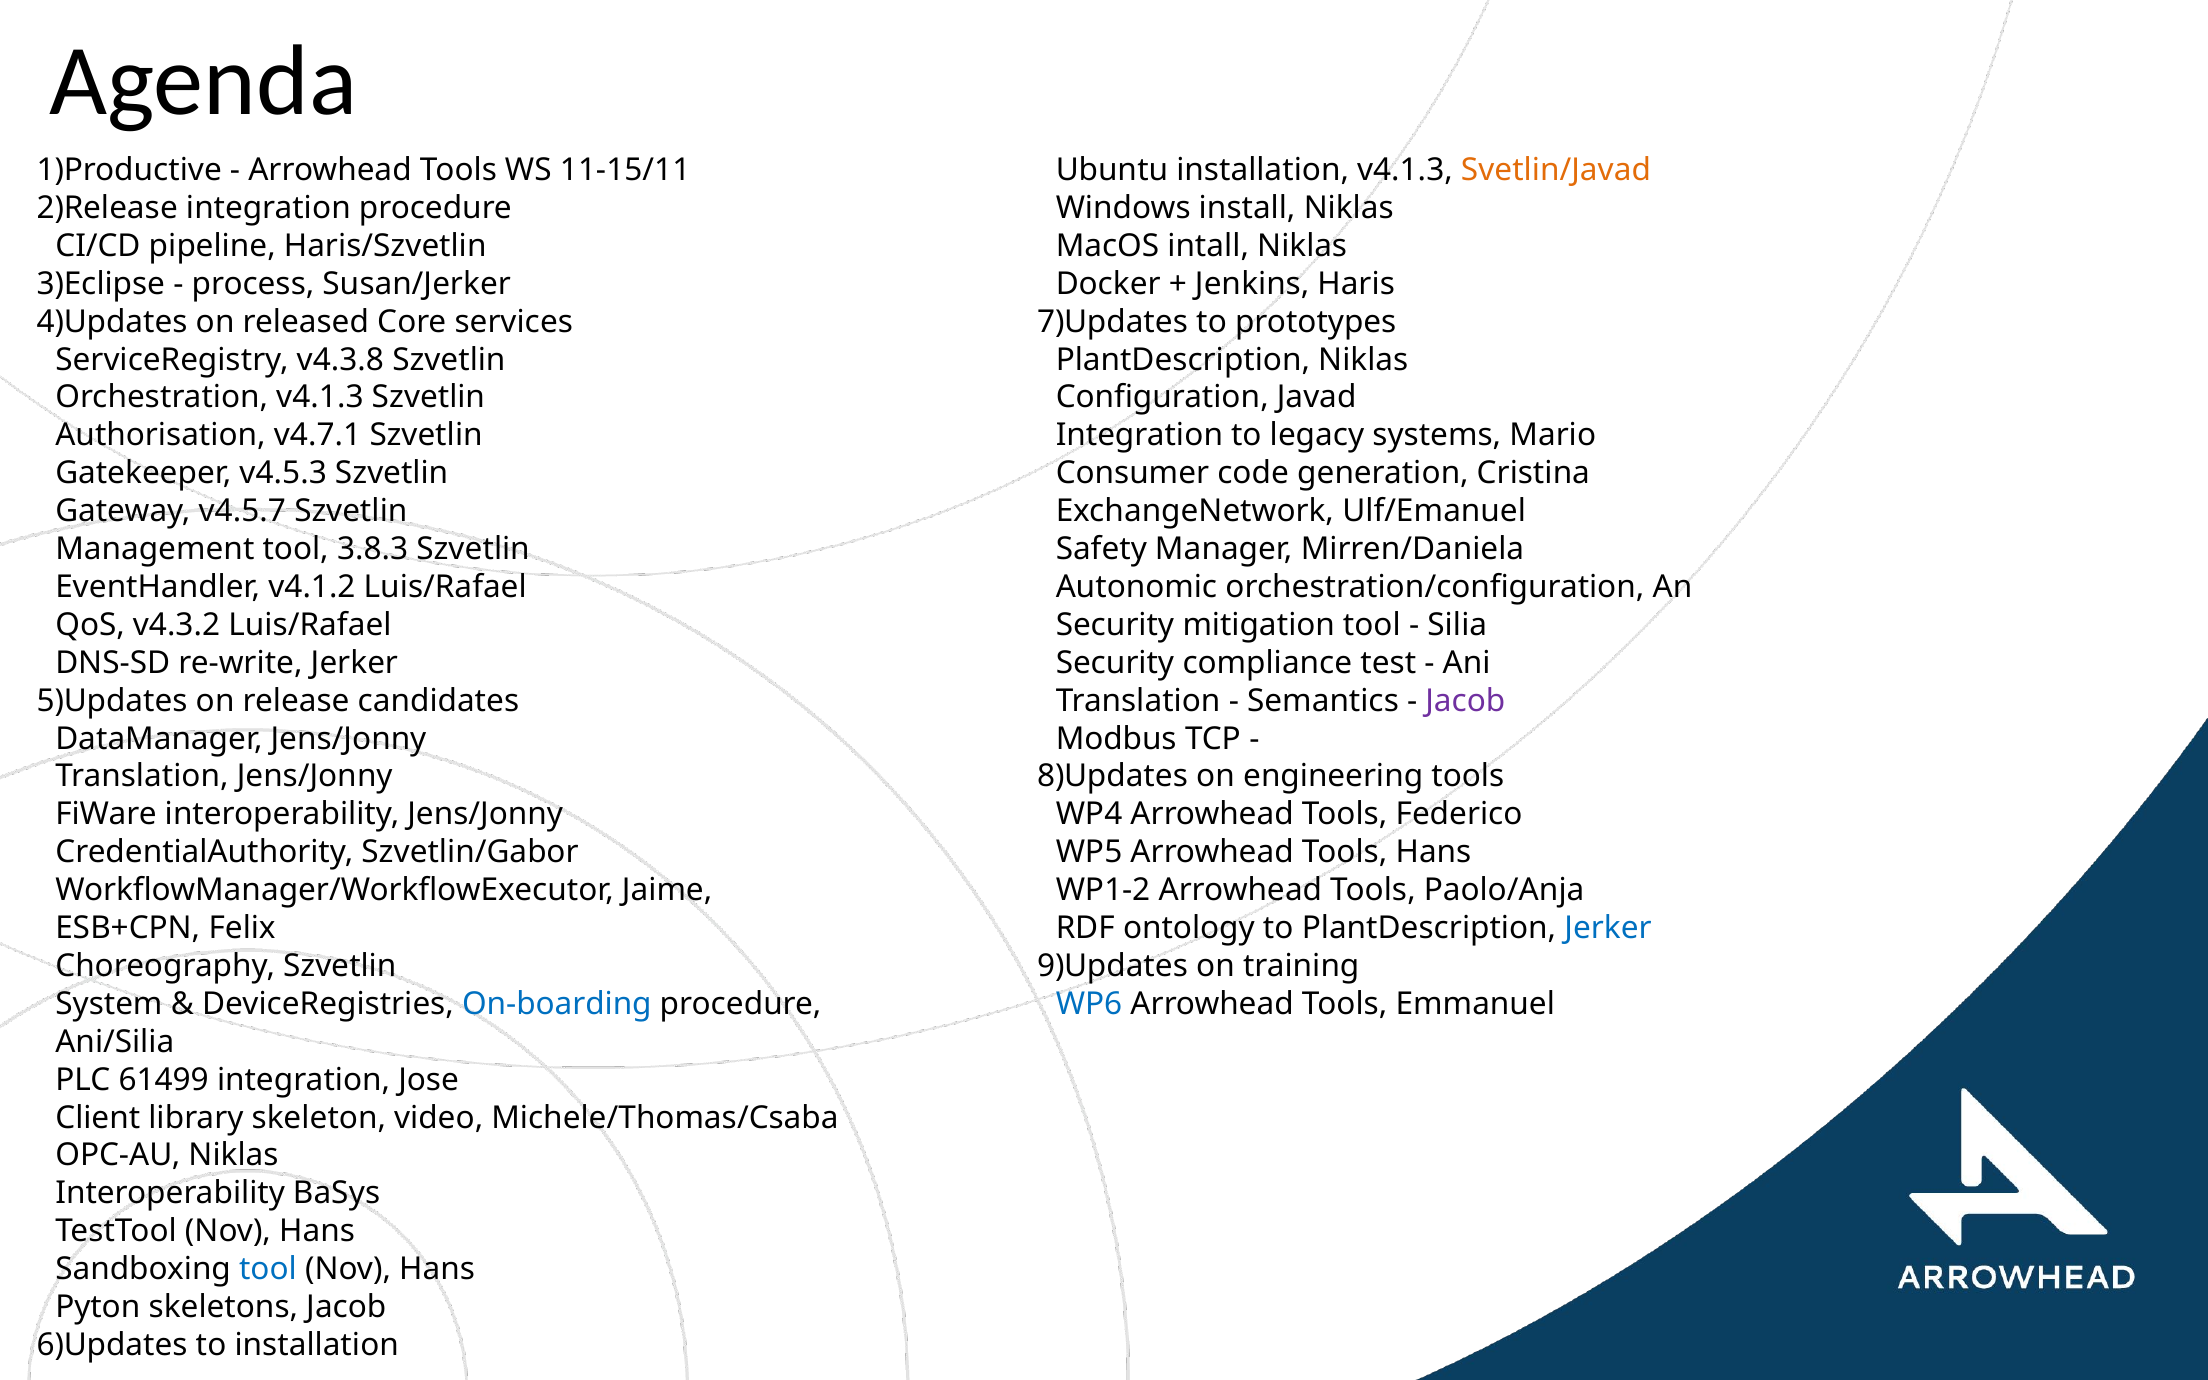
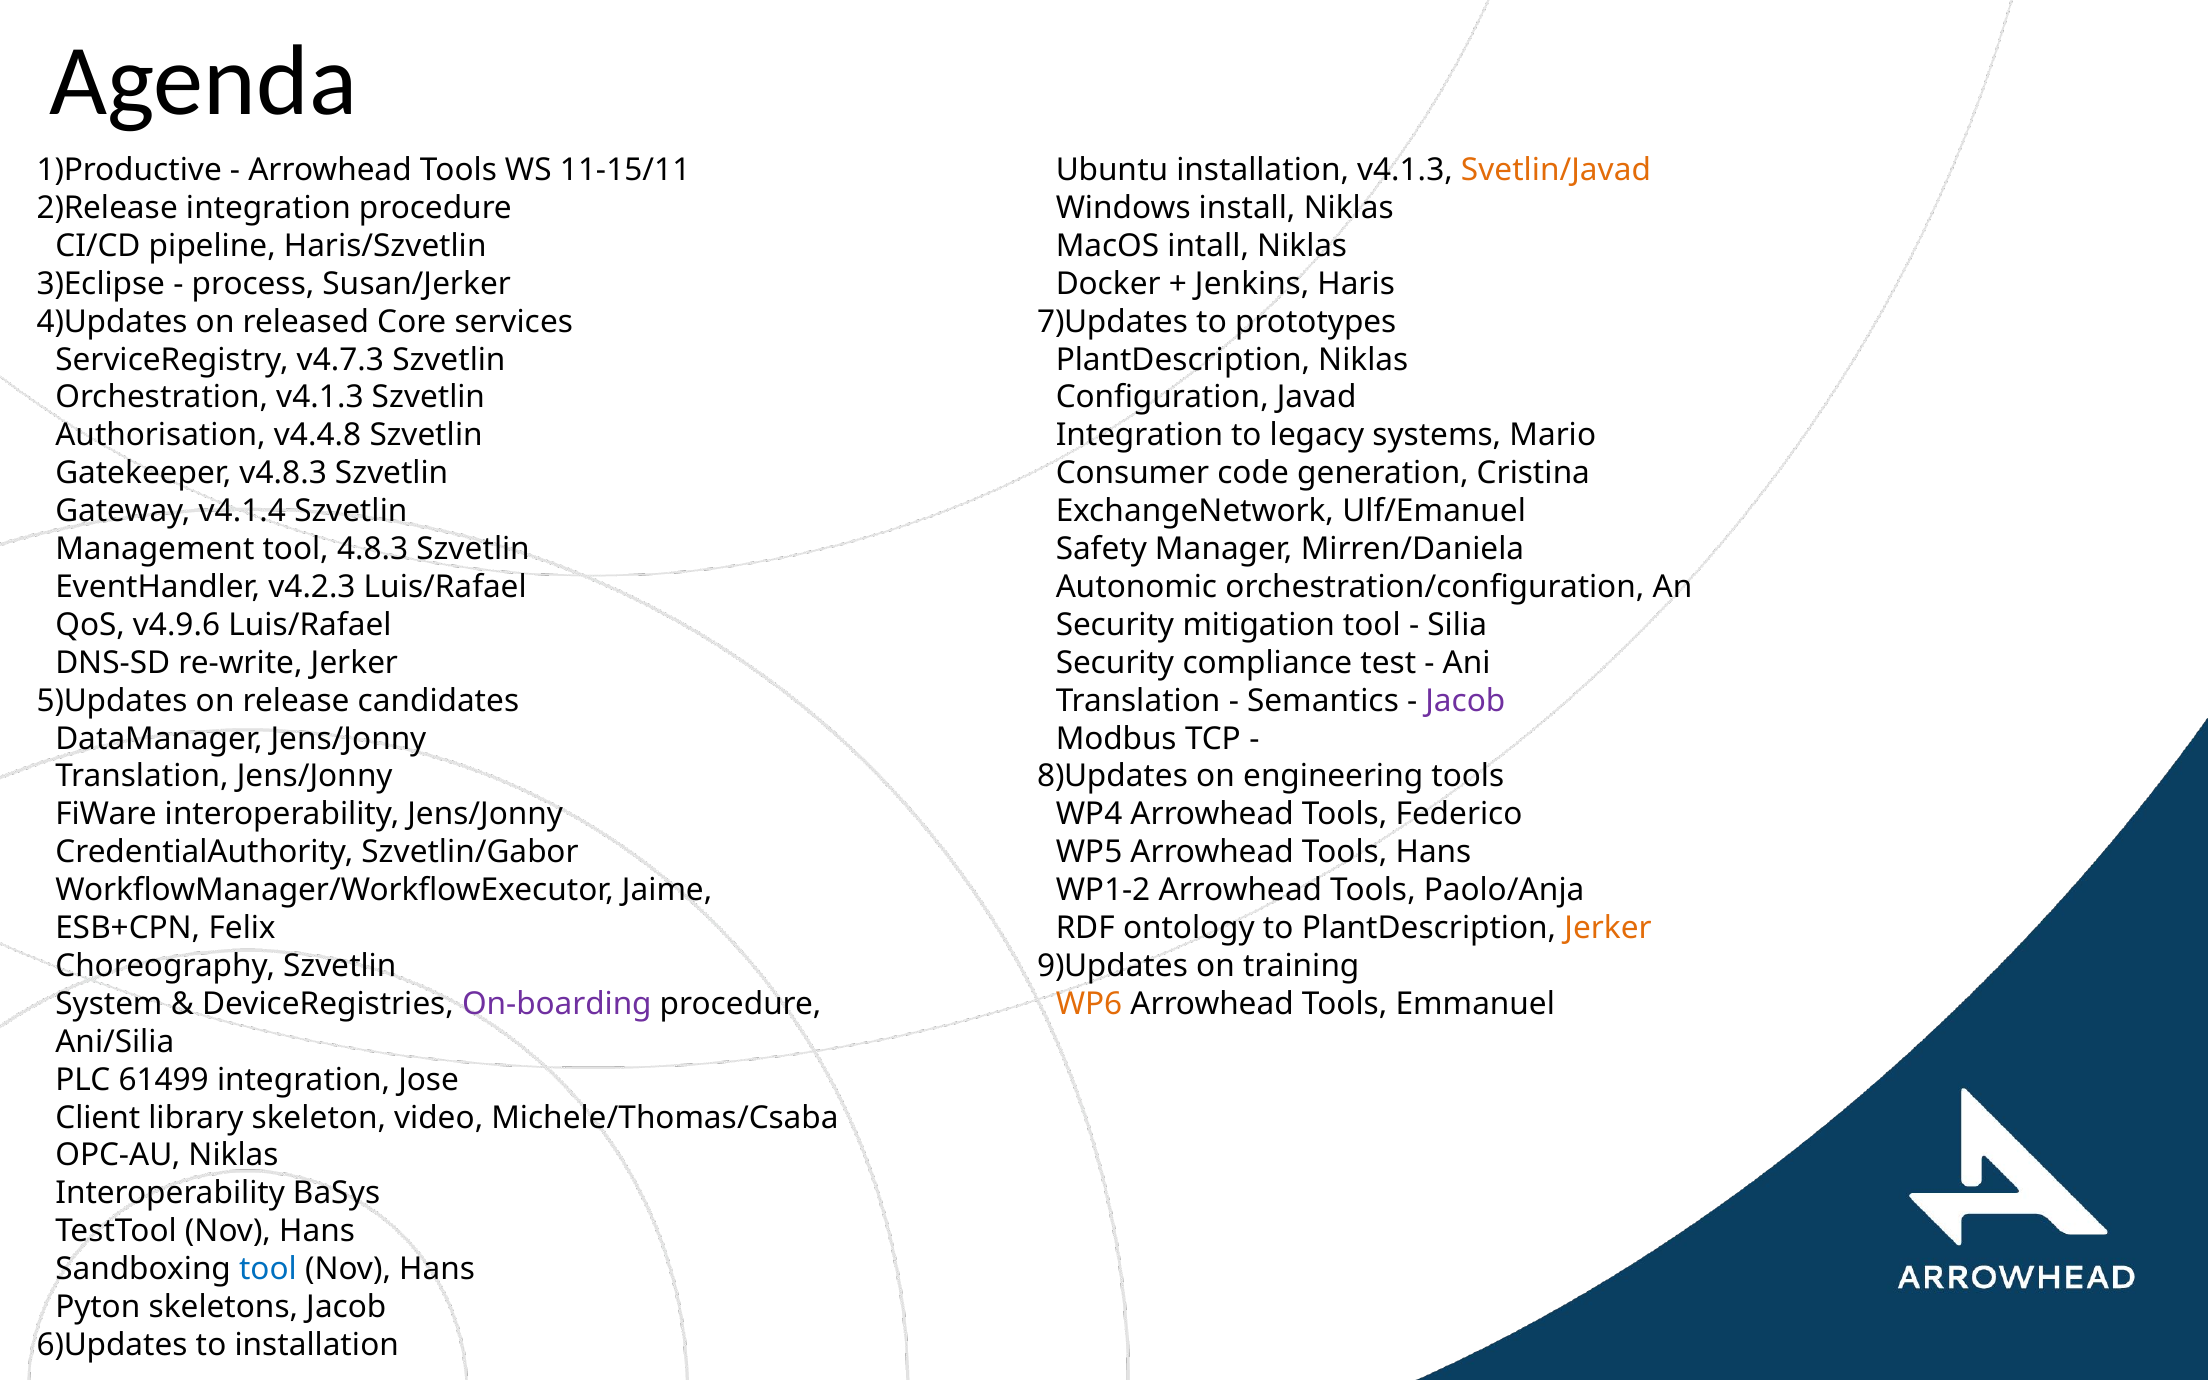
v4.3.8: v4.3.8 -> v4.7.3 (340, 360)
v4.7.1: v4.7.1 -> v4.4.8 (318, 435)
v4.5.3: v4.5.3 -> v4.8.3 (283, 473)
v4.5.7: v4.5.7 -> v4.1.4 (242, 511)
3.8.3: 3.8.3 -> 4.8.3 (373, 549)
v4.1.2: v4.1.2 -> v4.2.3 (312, 587)
v4.3.2: v4.3.2 -> v4.9.6 (176, 625)
Jerker colour: blue -> orange (1608, 928)
On-boarding colour: blue -> purple (557, 1004)
WP6 colour: blue -> orange (1089, 1004)
